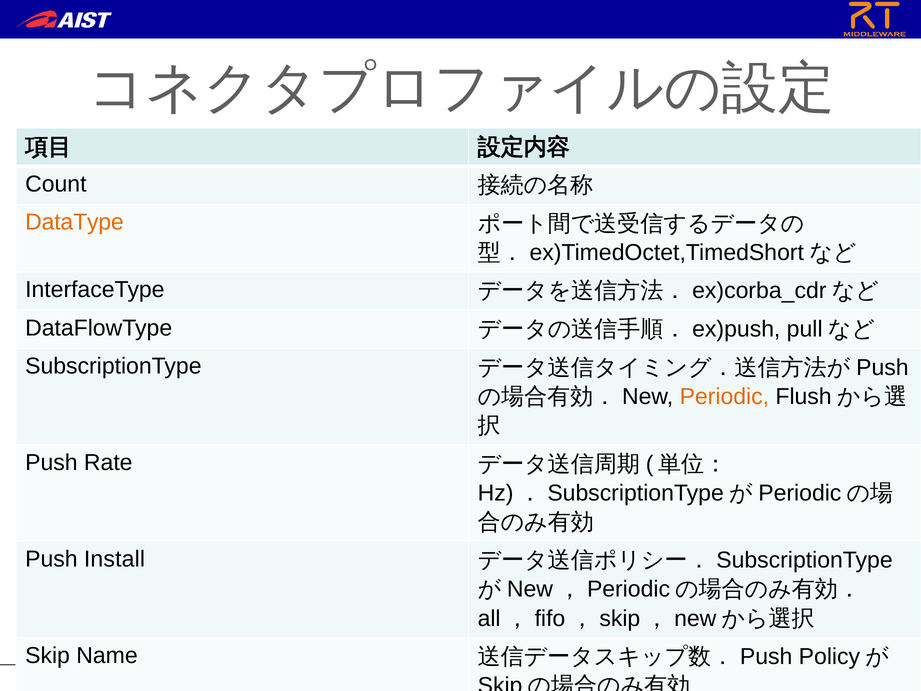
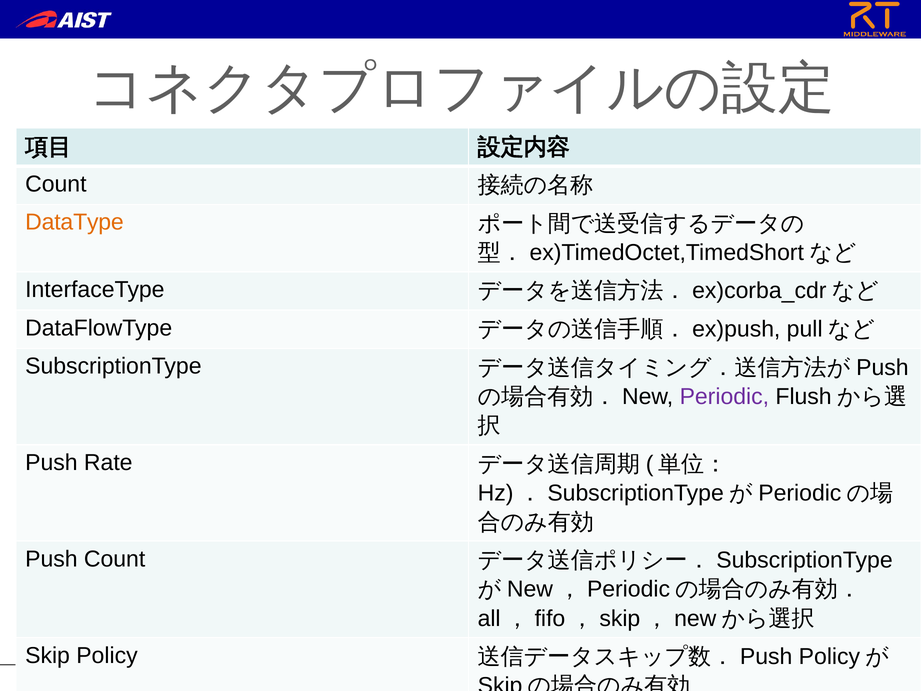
Periodic colour: orange -> purple (724, 396)
Push Install: Install -> Count (115, 559)
Name: Name -> Policy (107, 655)
